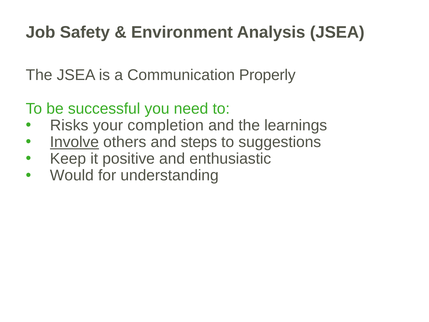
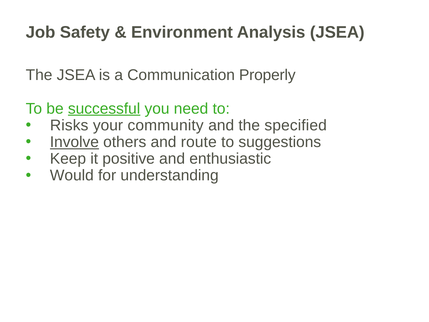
successful underline: none -> present (104, 108)
completion: completion -> community (166, 125)
learnings: learnings -> specified (296, 125)
steps: steps -> route (199, 142)
